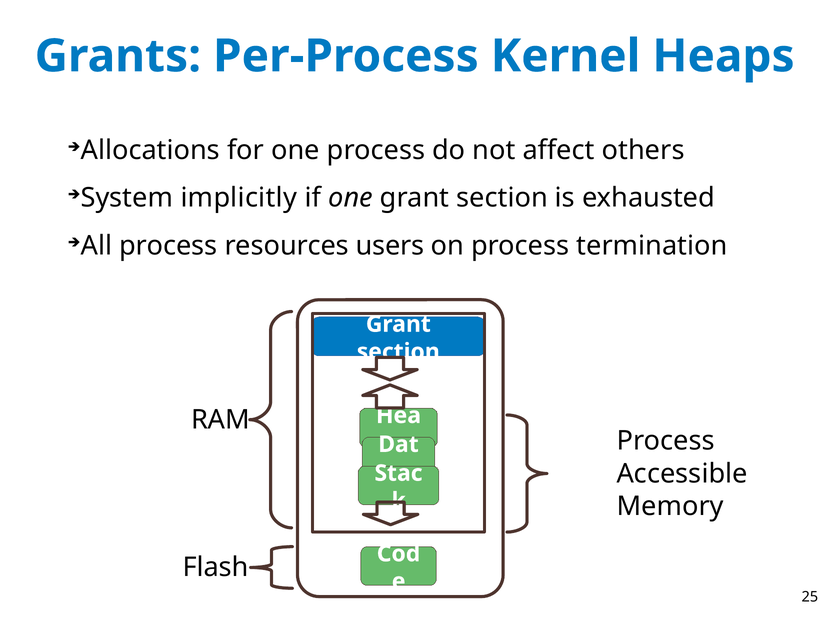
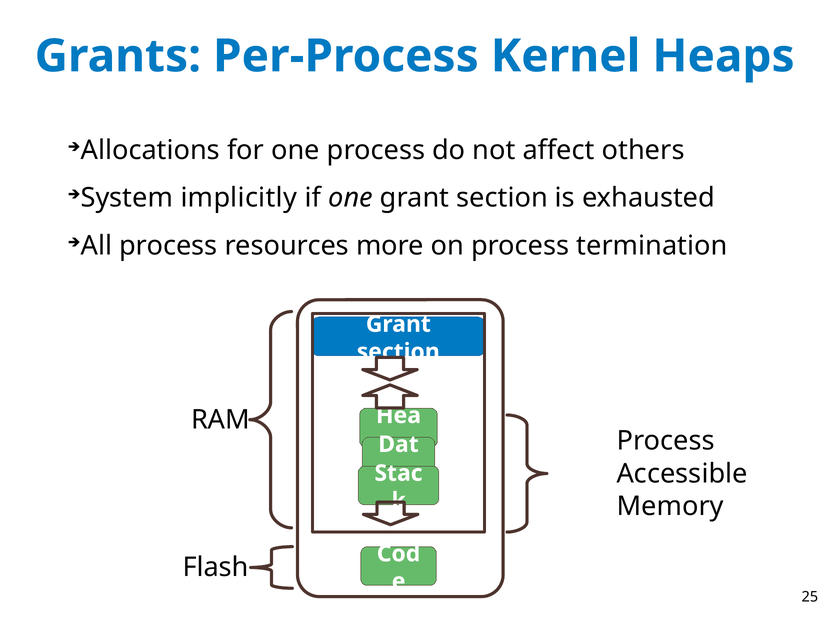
users: users -> more (390, 246)
